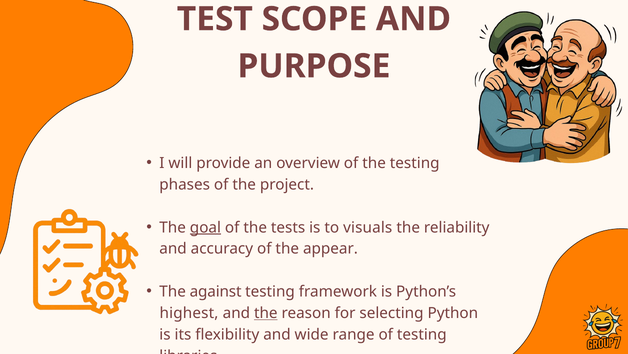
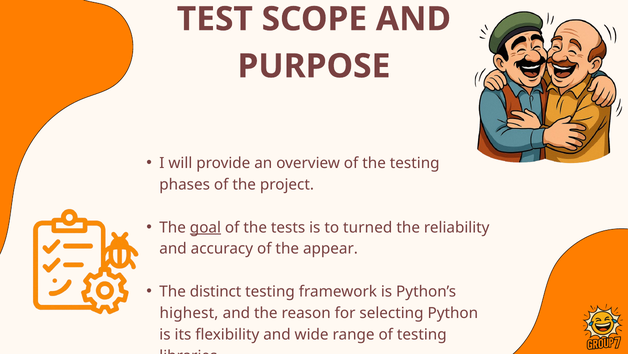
visuals: visuals -> turned (368, 227)
against: against -> distinct (216, 291)
the underline: present -> none (266, 312)
